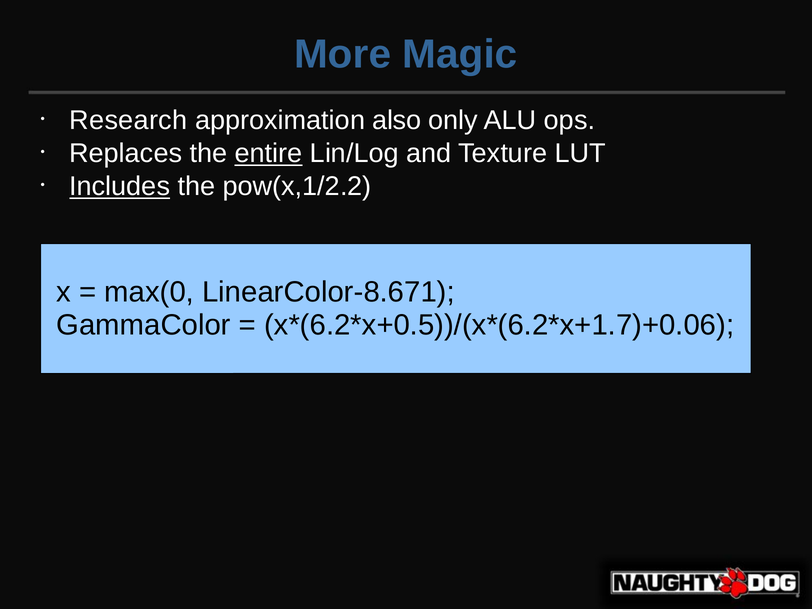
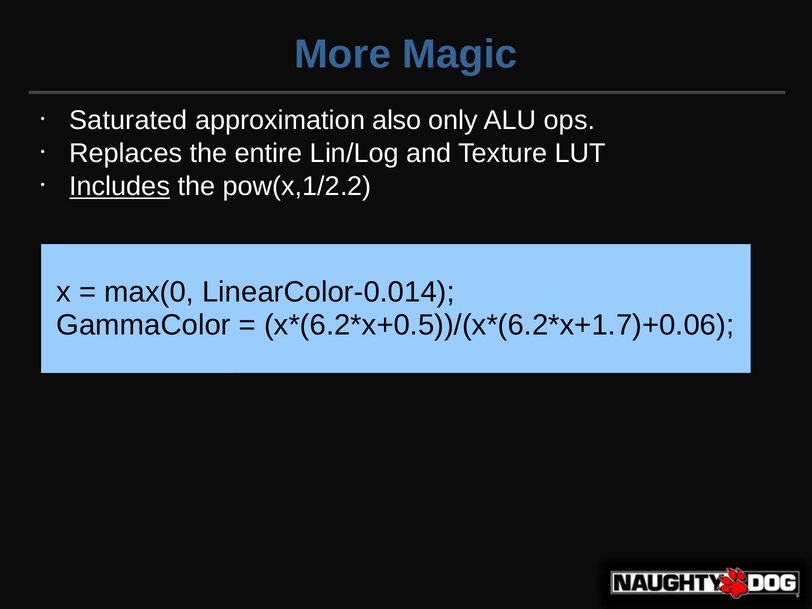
Research: Research -> Saturated (128, 120)
entire underline: present -> none (269, 153)
LinearColor-8.671: LinearColor-8.671 -> LinearColor-0.014 (328, 292)
